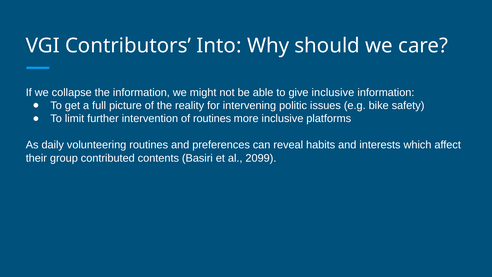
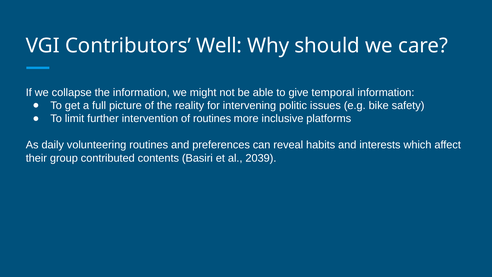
Into: Into -> Well (219, 46)
give inclusive: inclusive -> temporal (333, 92)
2099: 2099 -> 2039 (261, 158)
